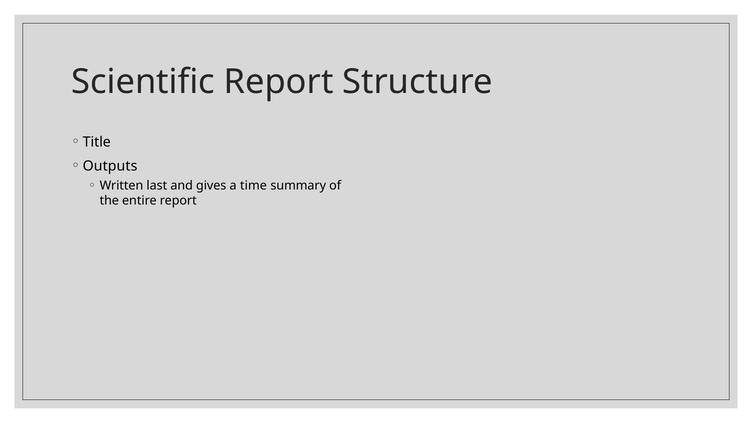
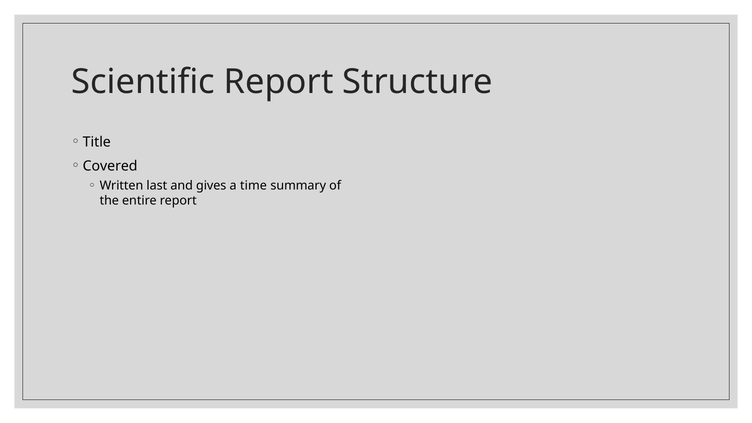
Outputs: Outputs -> Covered (110, 166)
